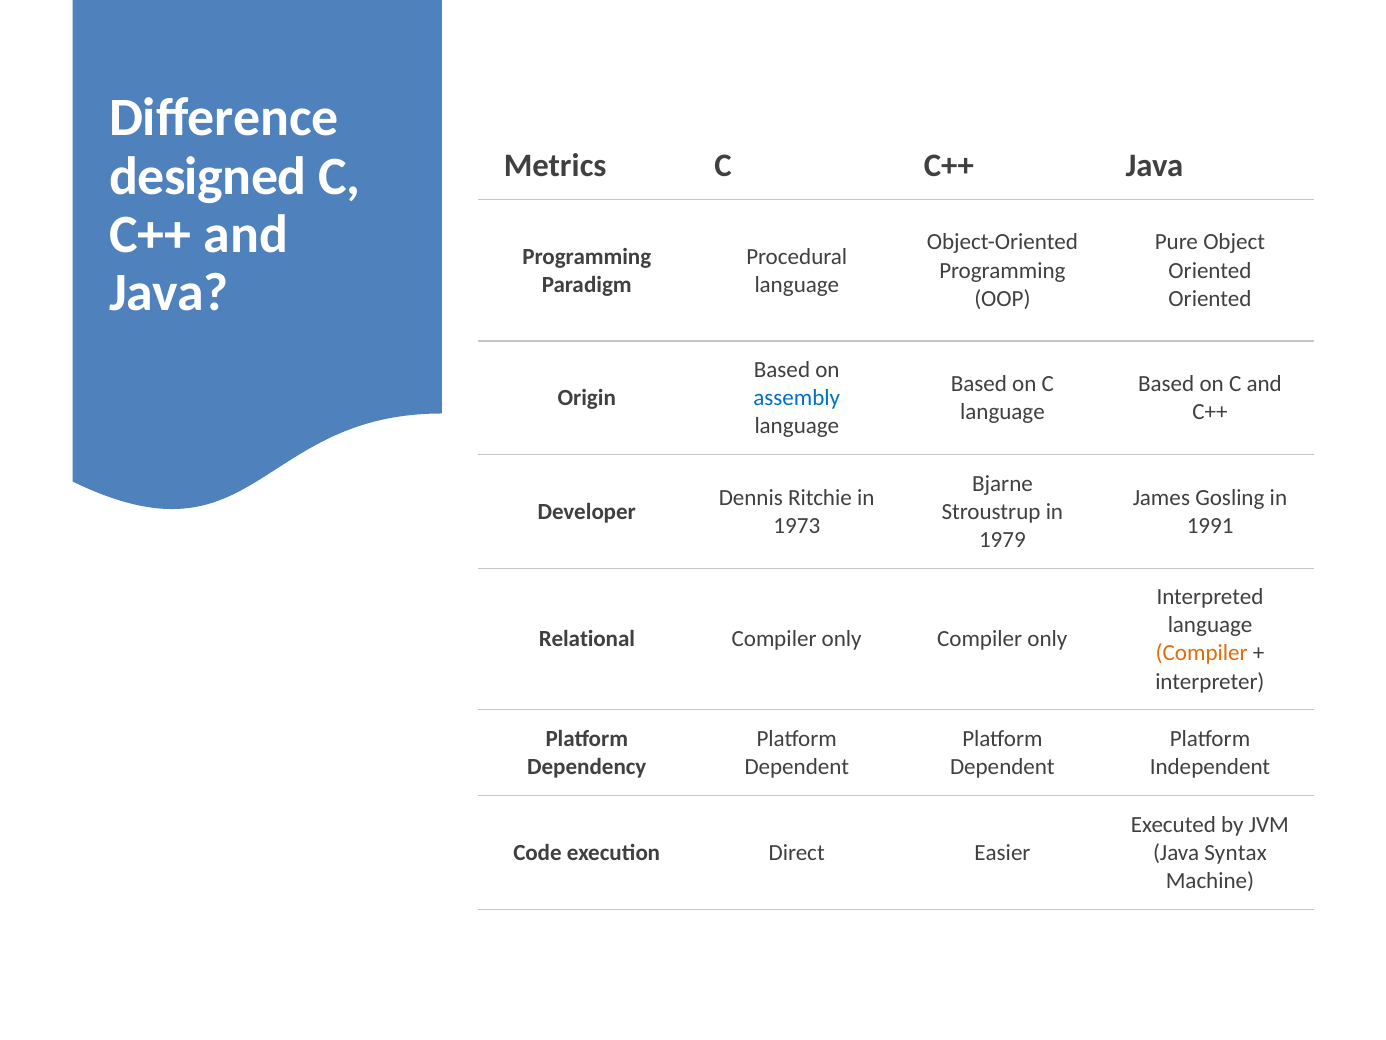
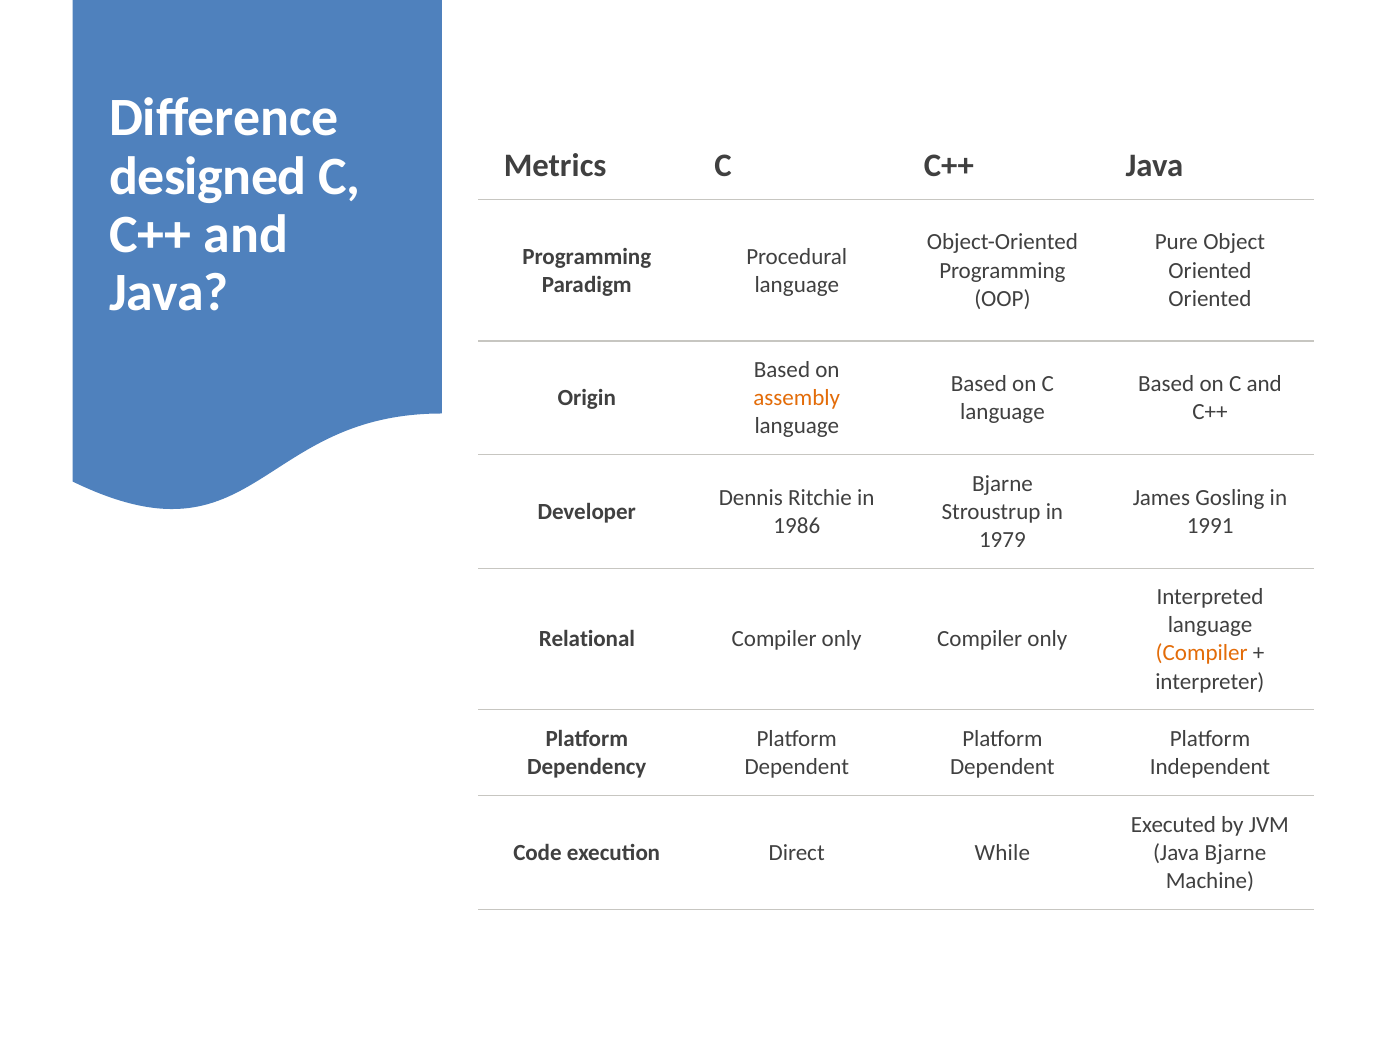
assembly colour: blue -> orange (797, 398)
1973: 1973 -> 1986 (797, 526)
Easier: Easier -> While (1002, 852)
Java Syntax: Syntax -> Bjarne (1235, 852)
